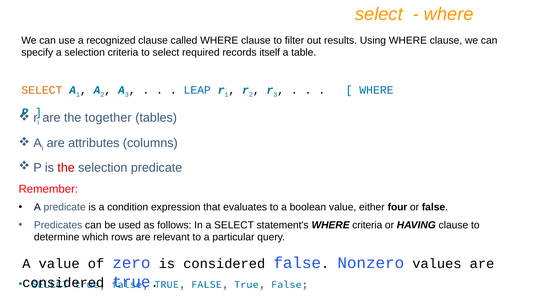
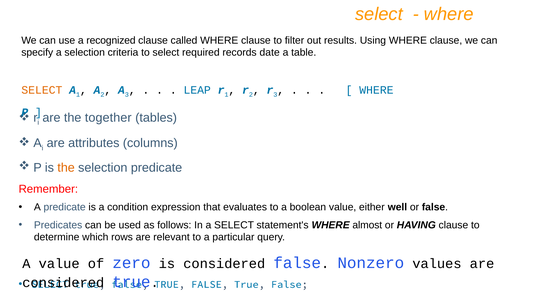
itself: itself -> date (270, 53)
the colour: red -> orange (66, 168)
four: four -> well (397, 207)
WHERE criteria: criteria -> almost (367, 225)
